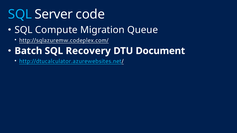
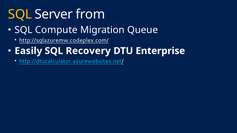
SQL colour: light blue -> yellow (20, 14)
code: code -> from (90, 14)
Batch: Batch -> Easily (28, 51)
Document: Document -> Enterprise (160, 51)
